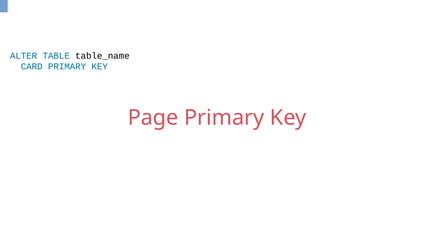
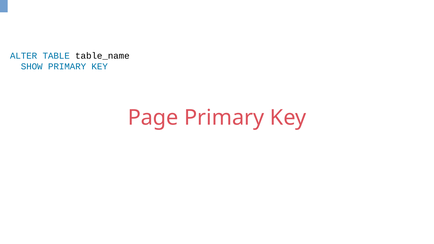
CARD: CARD -> SHOW (32, 67)
